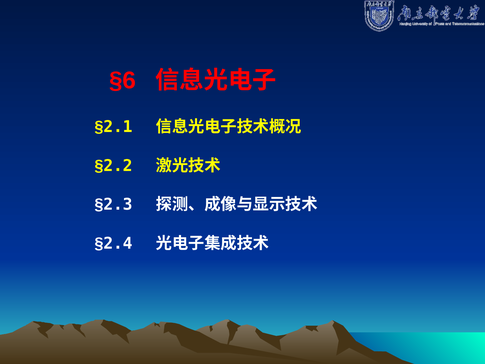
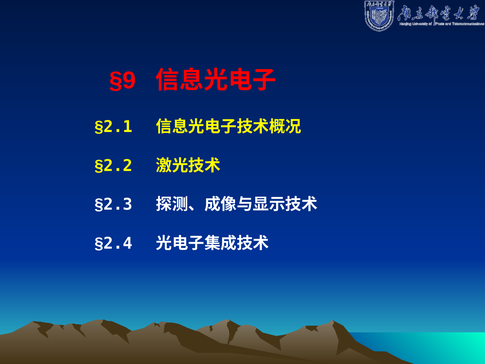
§6: §6 -> §9 (123, 81)
